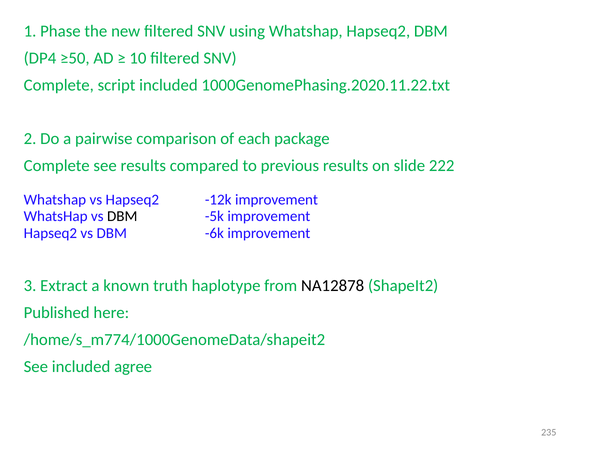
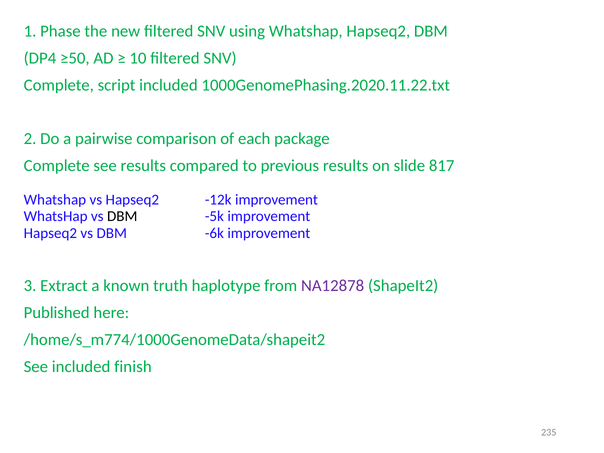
222: 222 -> 817 (442, 166)
NA12878 colour: black -> purple (333, 286)
agree: agree -> finish (133, 367)
